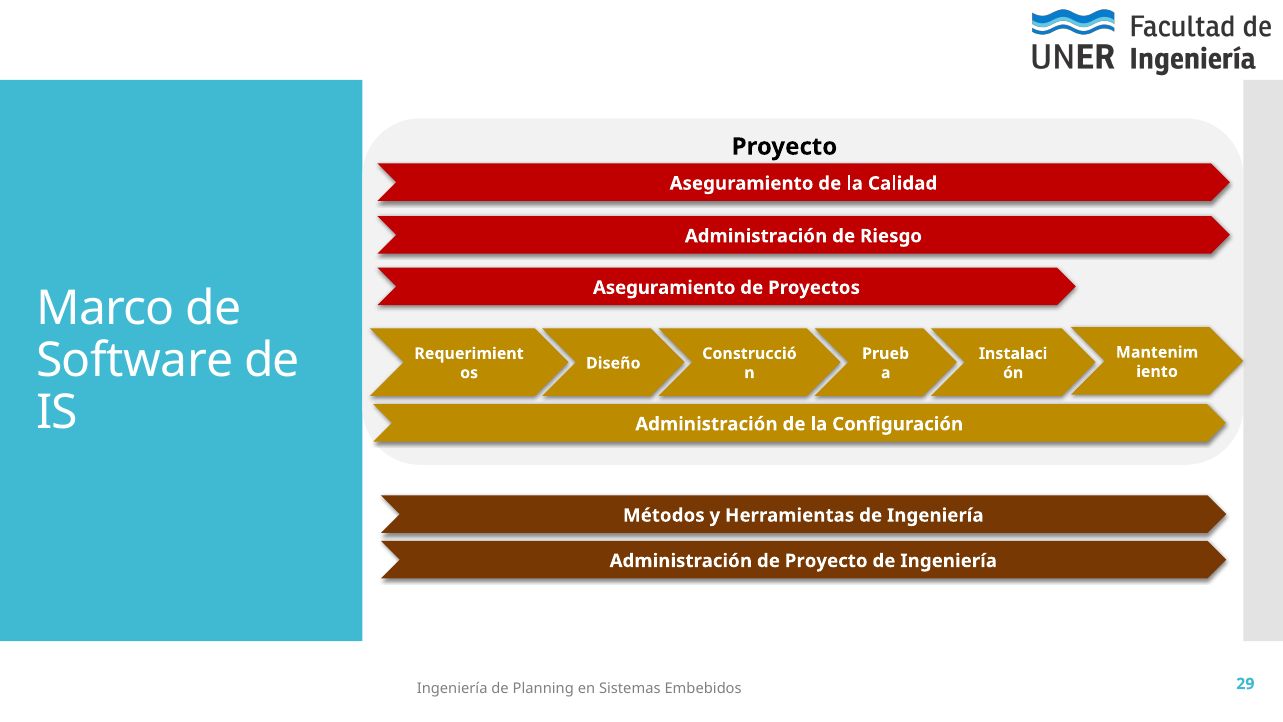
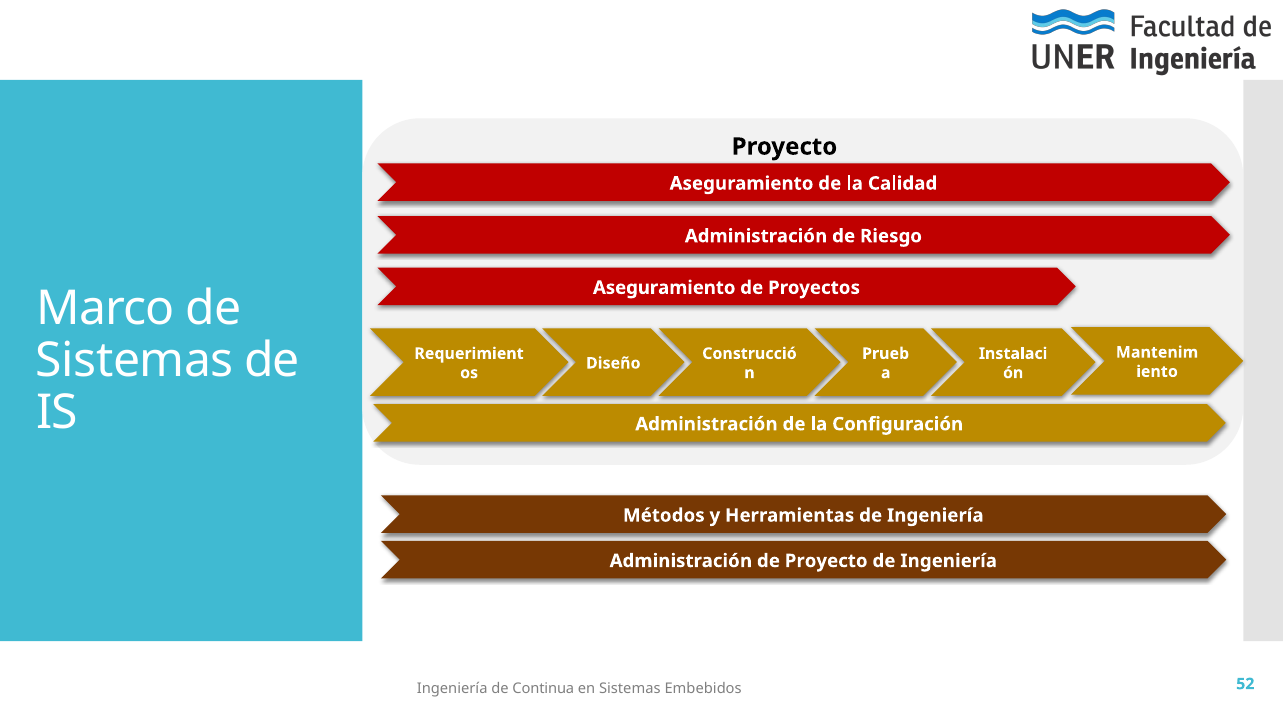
Software: Software -> Sistemas (135, 360)
Planning: Planning -> Continua (543, 688)
29: 29 -> 52 (1245, 684)
